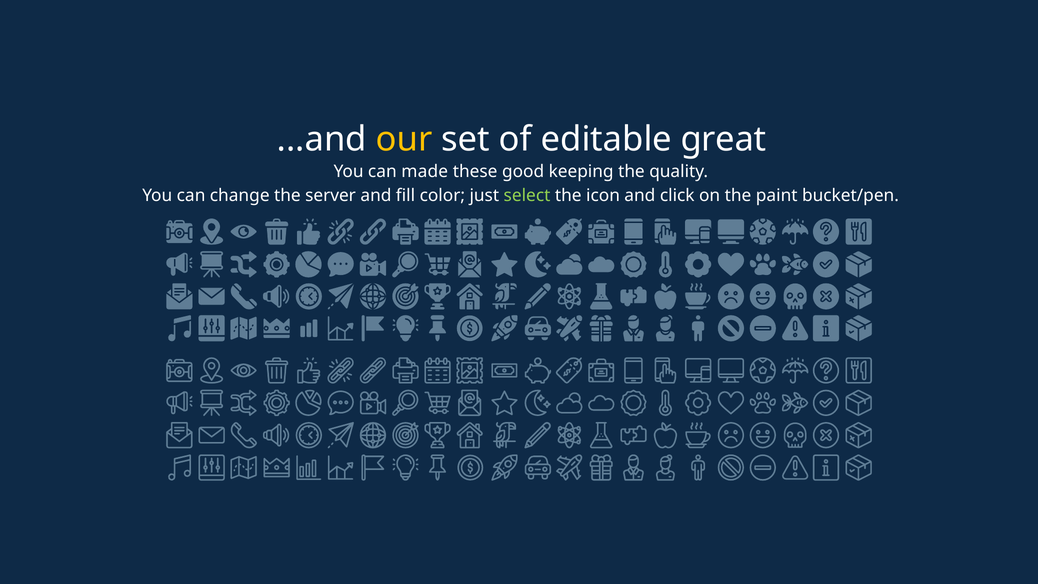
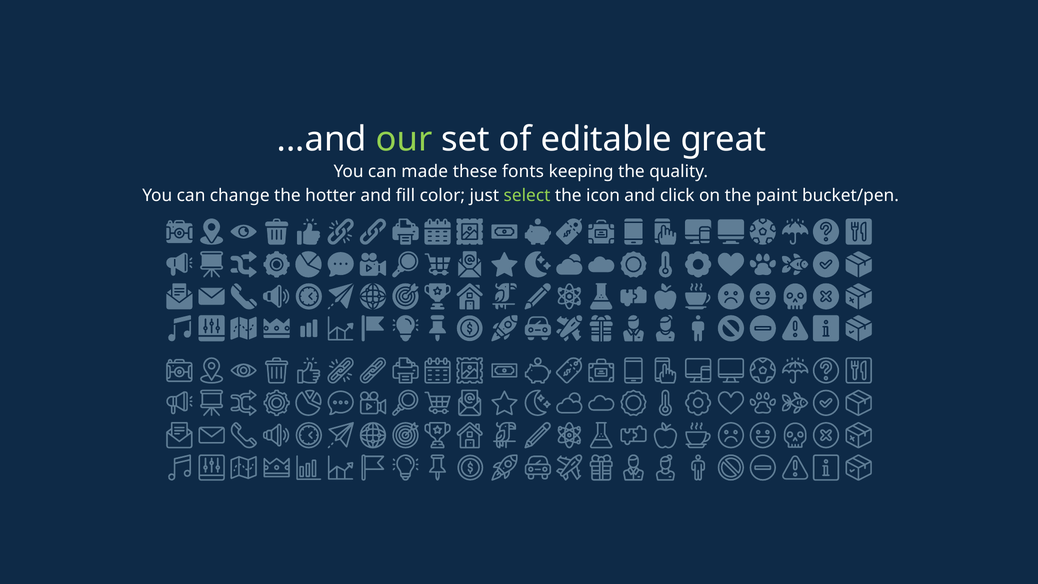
our colour: yellow -> light green (404, 140)
good: good -> fonts (523, 172)
server: server -> hotter (330, 196)
